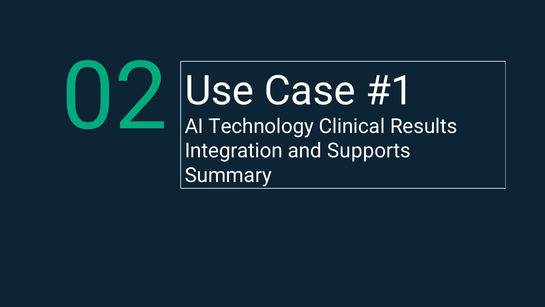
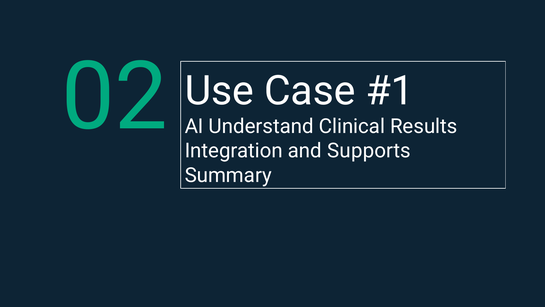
Technology: Technology -> Understand (261, 126)
